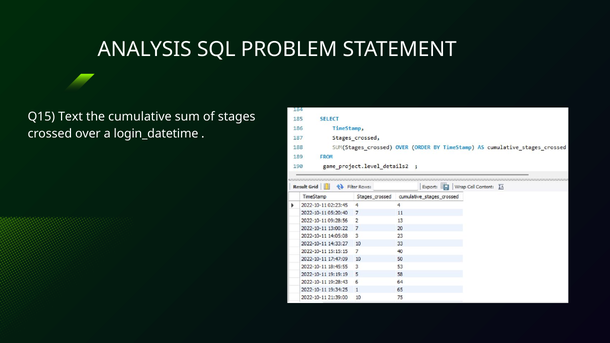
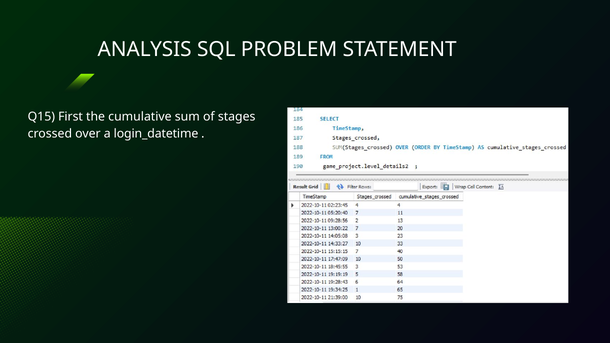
Text: Text -> First (71, 117)
